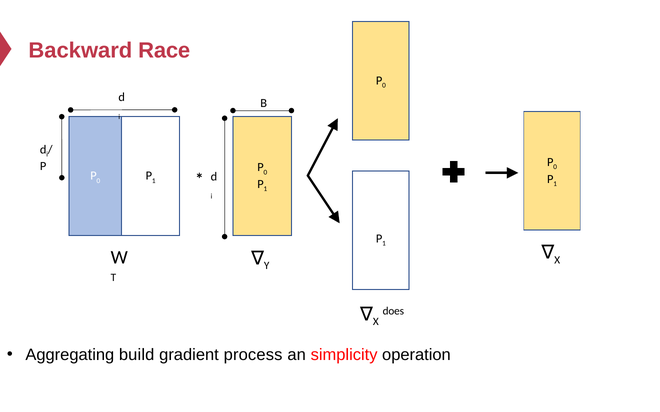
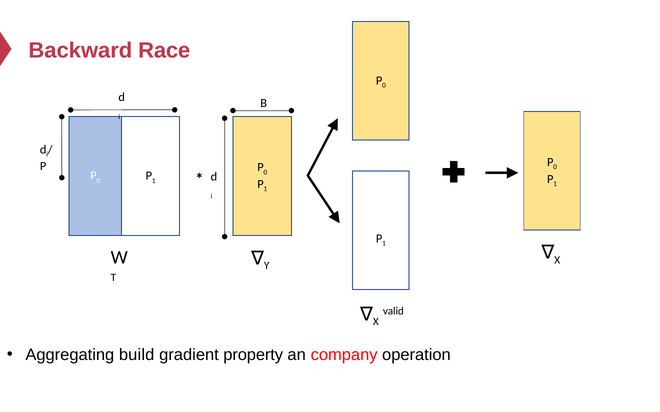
does: does -> valid (393, 312)
process: process -> property (253, 355)
simplicity: simplicity -> company (344, 355)
